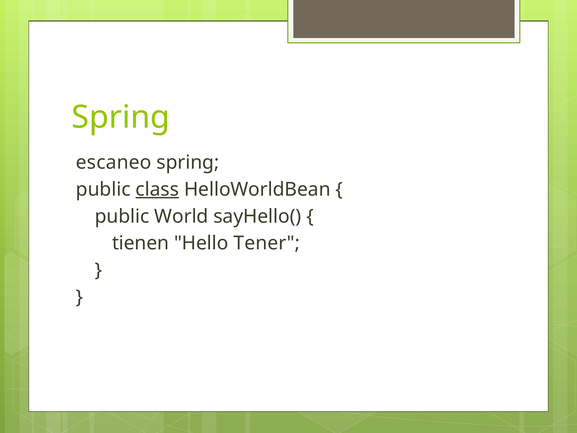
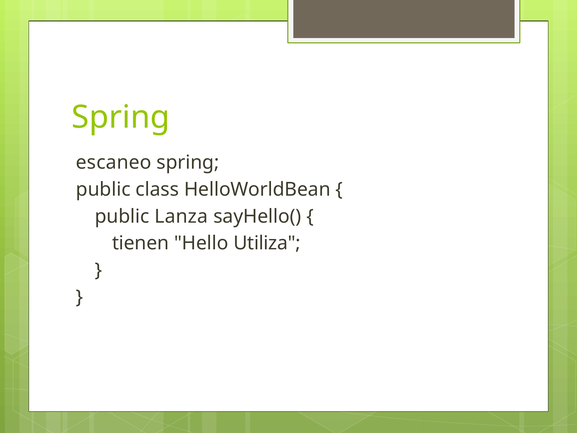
class underline: present -> none (157, 189)
World: World -> Lanza (181, 216)
Tener: Tener -> Utiliza (267, 243)
